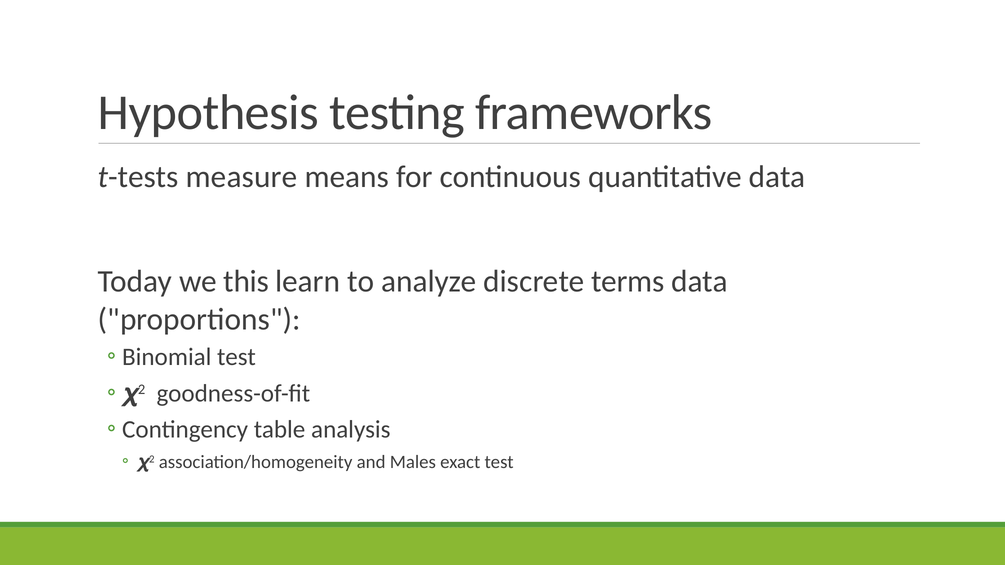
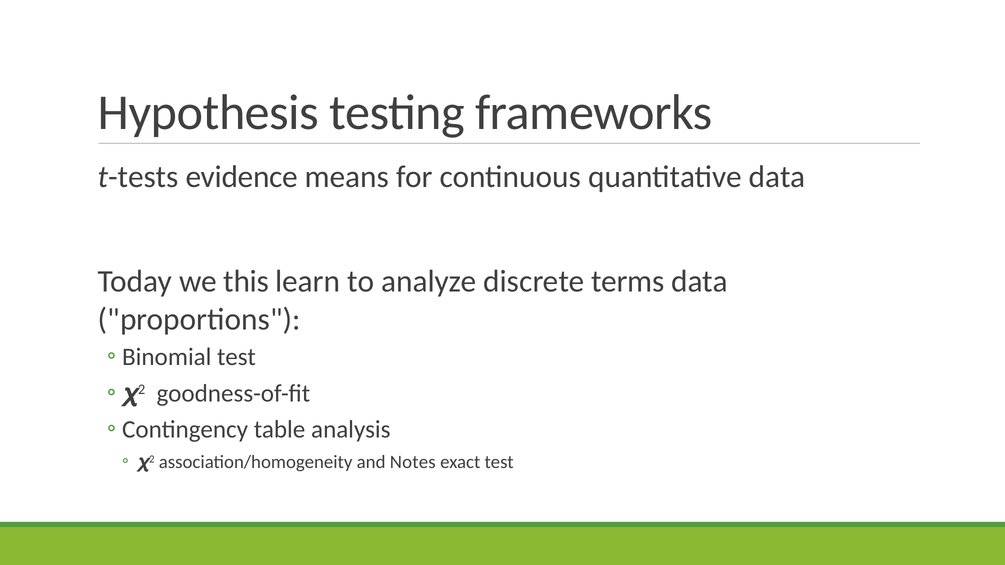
measure: measure -> evidence (242, 177)
Males: Males -> Notes (413, 462)
